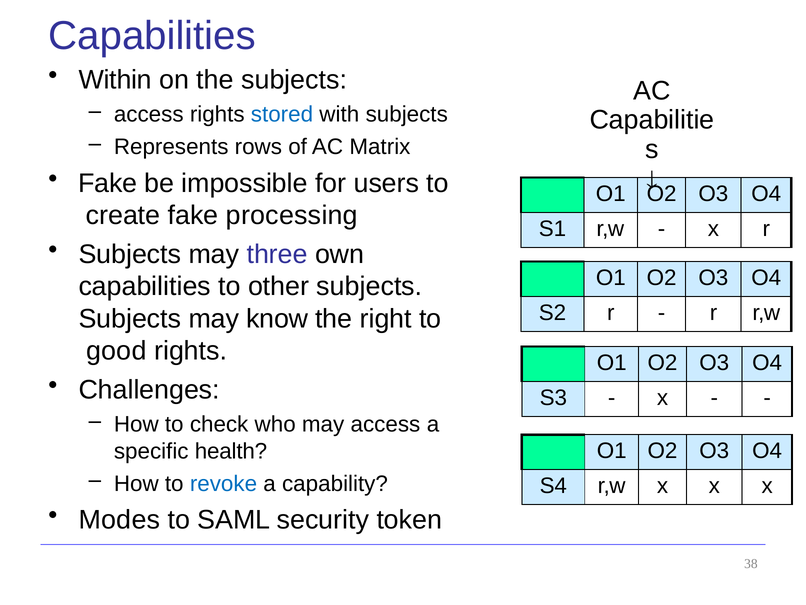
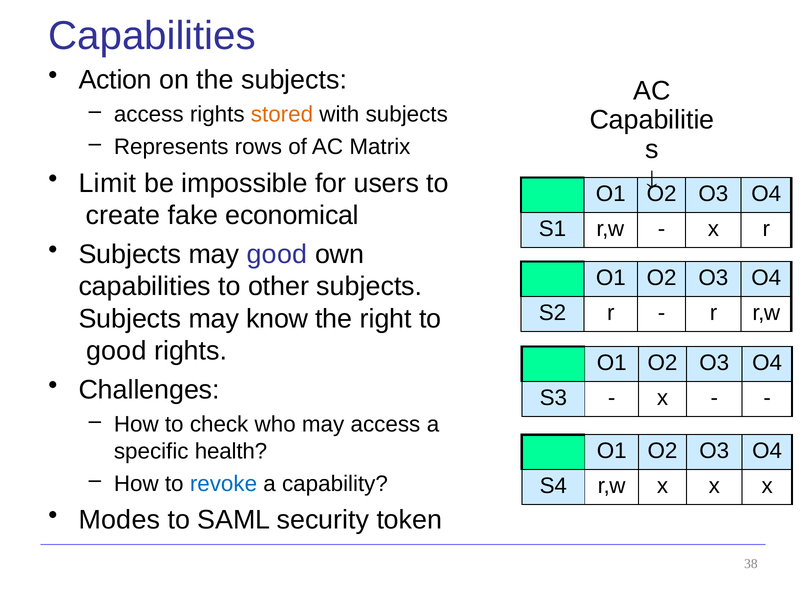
Within: Within -> Action (115, 80)
stored colour: blue -> orange (282, 114)
Fake: Fake -> Limit (108, 183)
processing: processing -> economical (292, 215)
may three: three -> good (277, 254)
